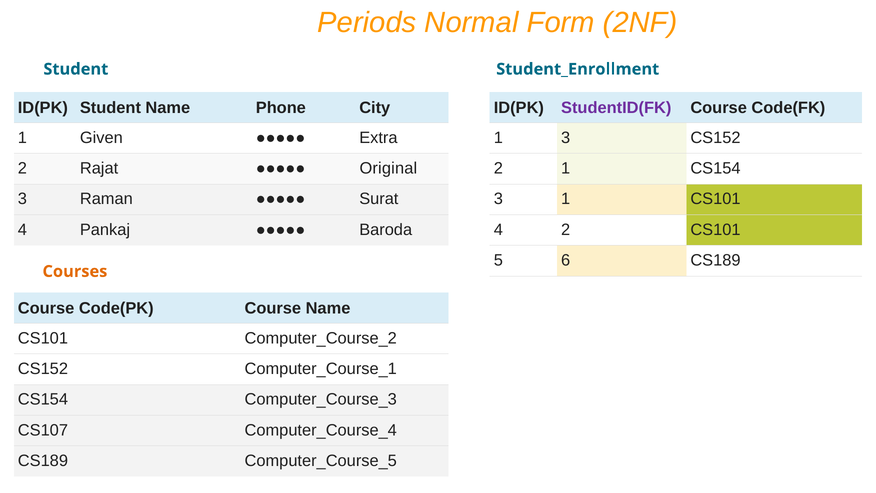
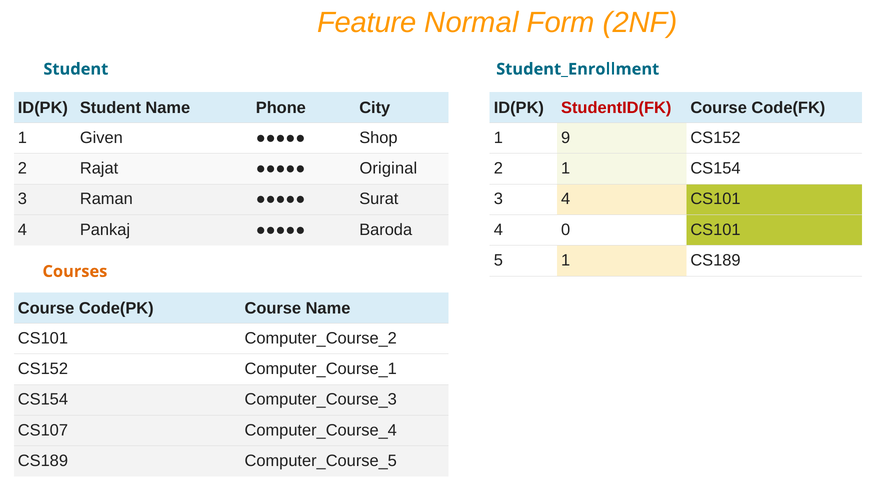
Periods: Periods -> Feature (367, 23)
StudentID(FK colour: purple -> red (616, 108)
Extra: Extra -> Shop (378, 138)
1 3: 3 -> 9 (566, 138)
3 1: 1 -> 4 (566, 199)
4 2: 2 -> 0 (566, 230)
5 6: 6 -> 1 (566, 260)
